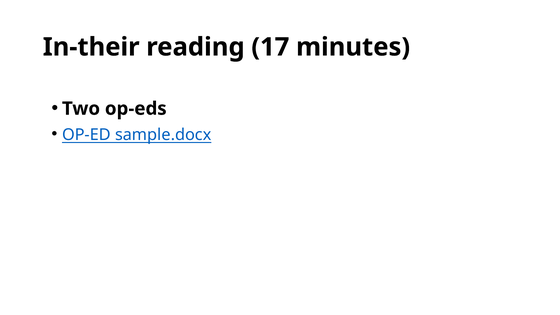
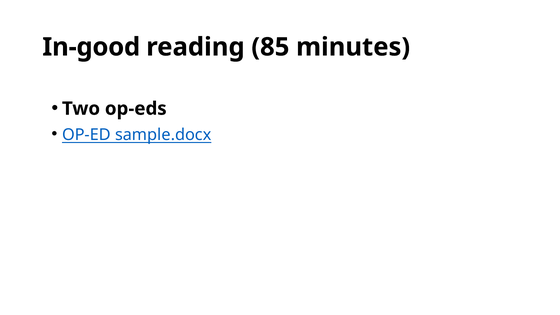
In-their: In-their -> In-good (91, 47)
17: 17 -> 85 (270, 47)
